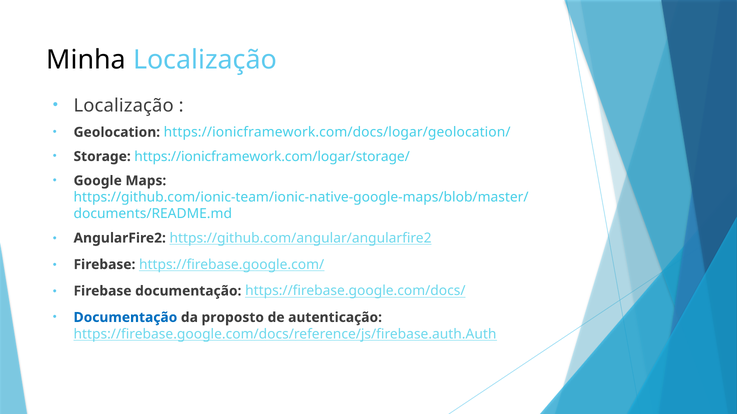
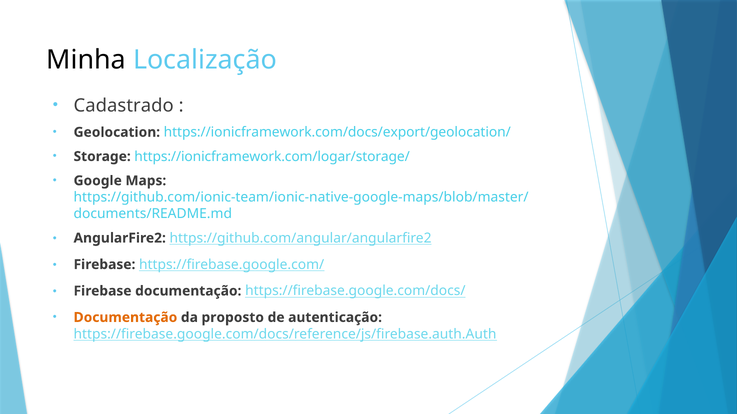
Localização: Localização -> Cadastrado (124, 106)
https://ionicframework.com/docs/logar/geolocation/: https://ionicframework.com/docs/logar/geolocation/ -> https://ionicframework.com/docs/export/geolocation/ (337, 132)
Documentação colour: blue -> orange (125, 318)
